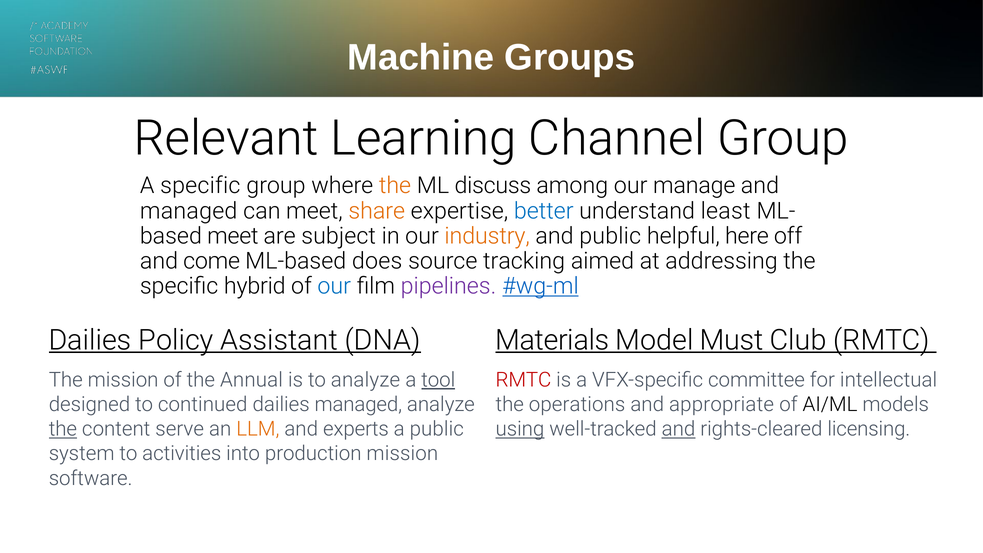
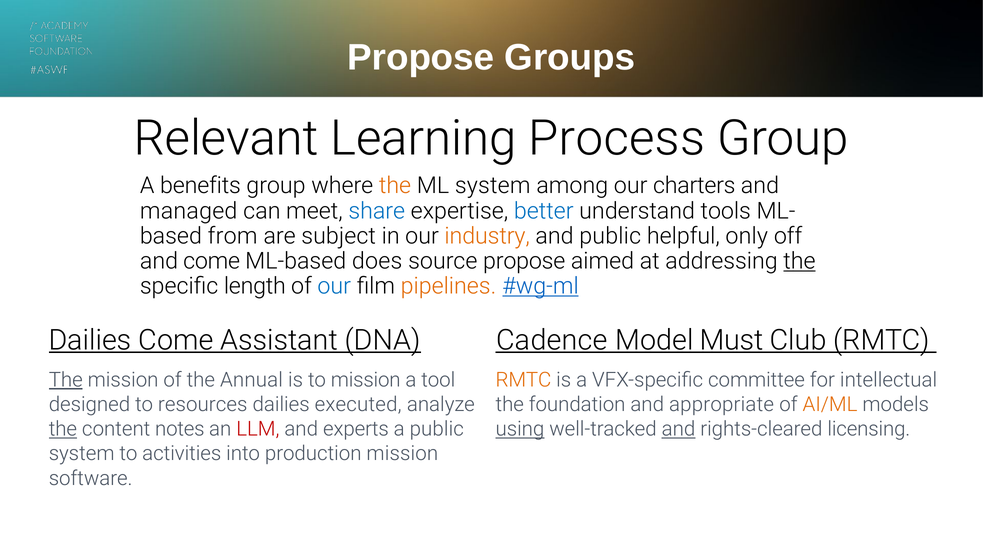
Machine: Machine -> Propose (421, 58)
Channel: Channel -> Process (617, 138)
A specific: specific -> benefits (200, 186)
ML discuss: discuss -> system (493, 186)
manage: manage -> charters (694, 186)
share colour: orange -> blue (377, 211)
least: least -> tools (726, 211)
meet: meet -> from (233, 236)
here: here -> only (747, 236)
source tracking: tracking -> propose (524, 261)
the underline: none -> present (799, 261)
hybrid: hybrid -> length (255, 286)
pipelines colour: purple -> orange (448, 286)
Dailies Policy: Policy -> Come (176, 340)
Materials: Materials -> Cadence (552, 340)
The underline: none -> present (66, 380)
to analyze: analyze -> mission (366, 380)
tool underline: present -> none (438, 380)
RMTC colour: red -> orange (523, 380)
continued: continued -> resources (203, 405)
dailies managed: managed -> executed (358, 405)
operations: operations -> foundation (577, 405)
AI/ML colour: black -> orange (830, 405)
serve: serve -> notes (180, 429)
LLM colour: orange -> red (258, 429)
